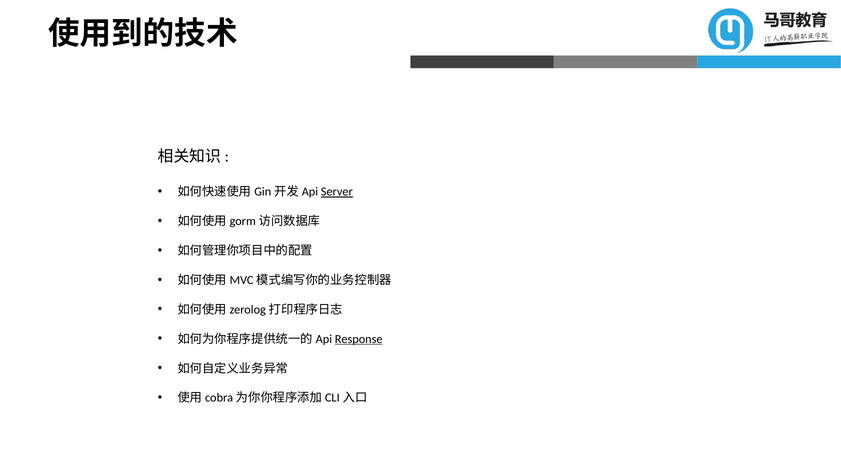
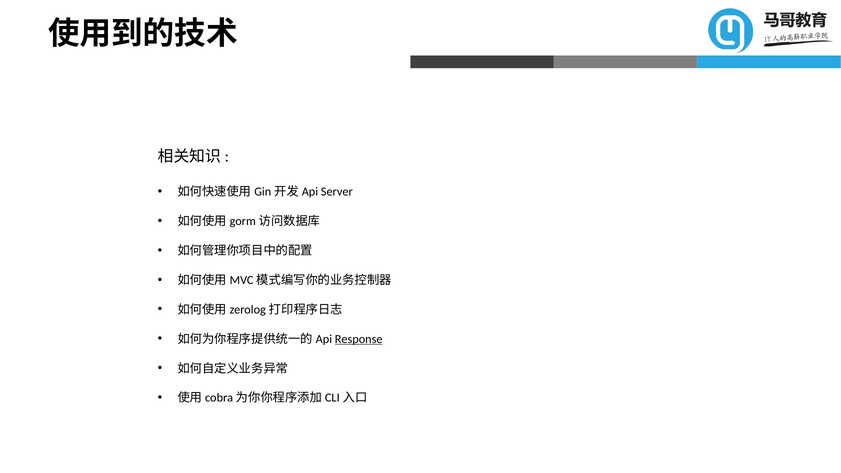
Server underline: present -> none (337, 192)
